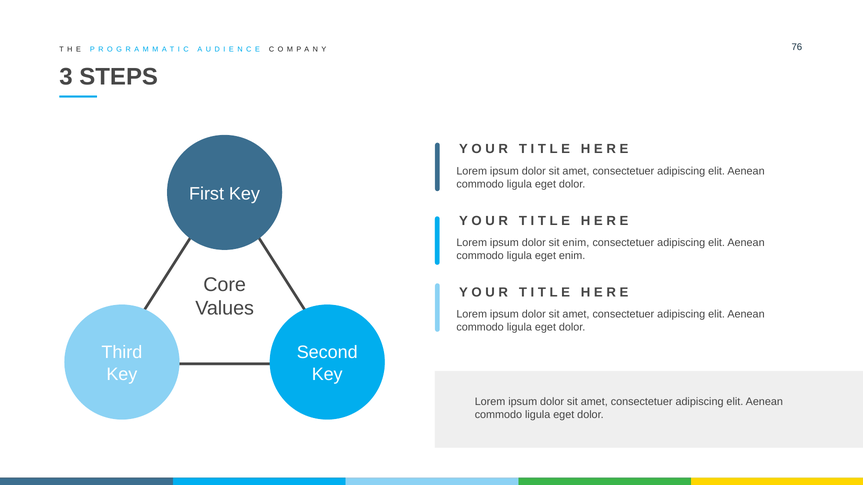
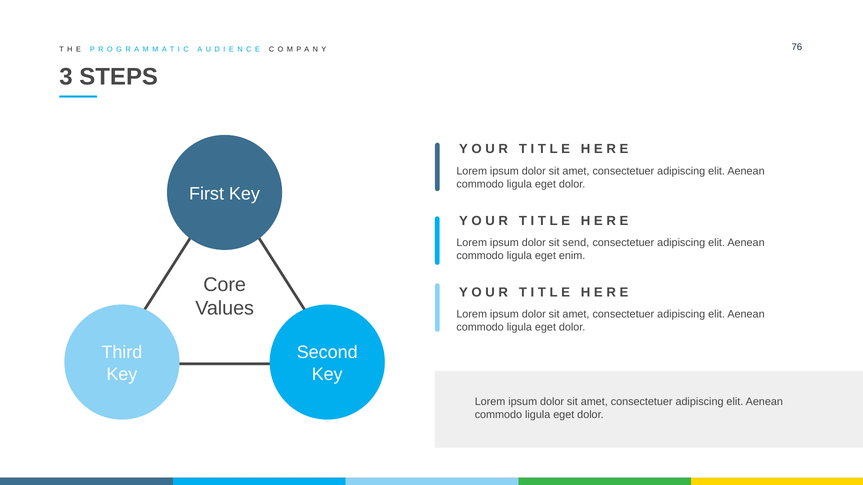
sit enim: enim -> send (576, 243)
